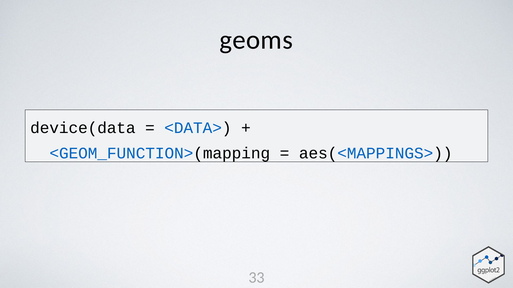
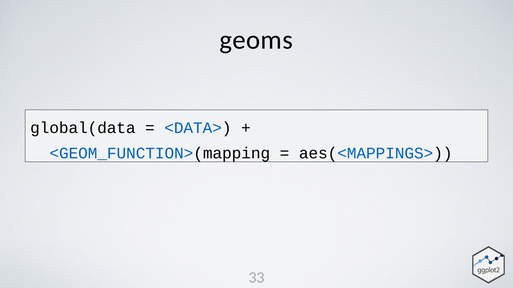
device(data: device(data -> global(data (83, 128)
